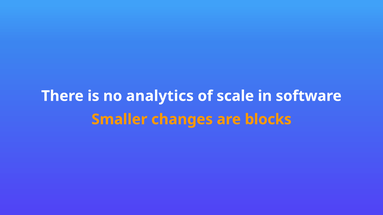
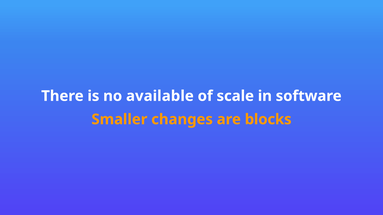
analytics: analytics -> available (160, 96)
